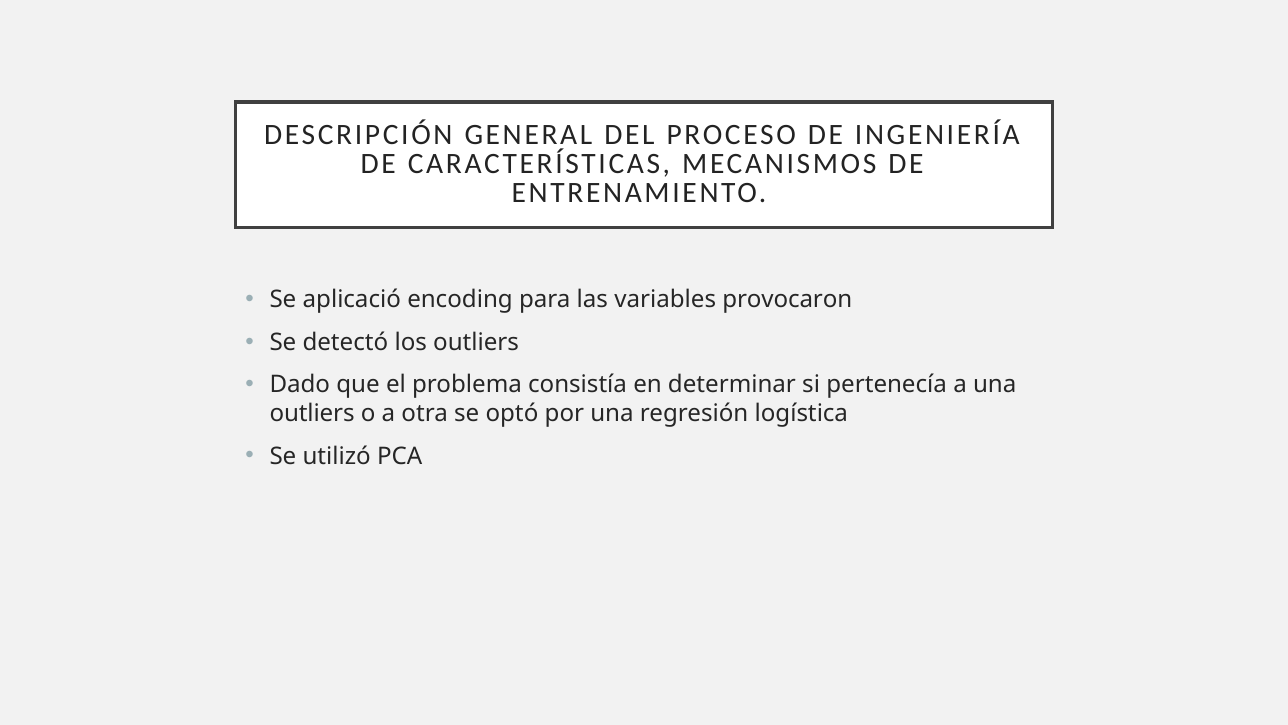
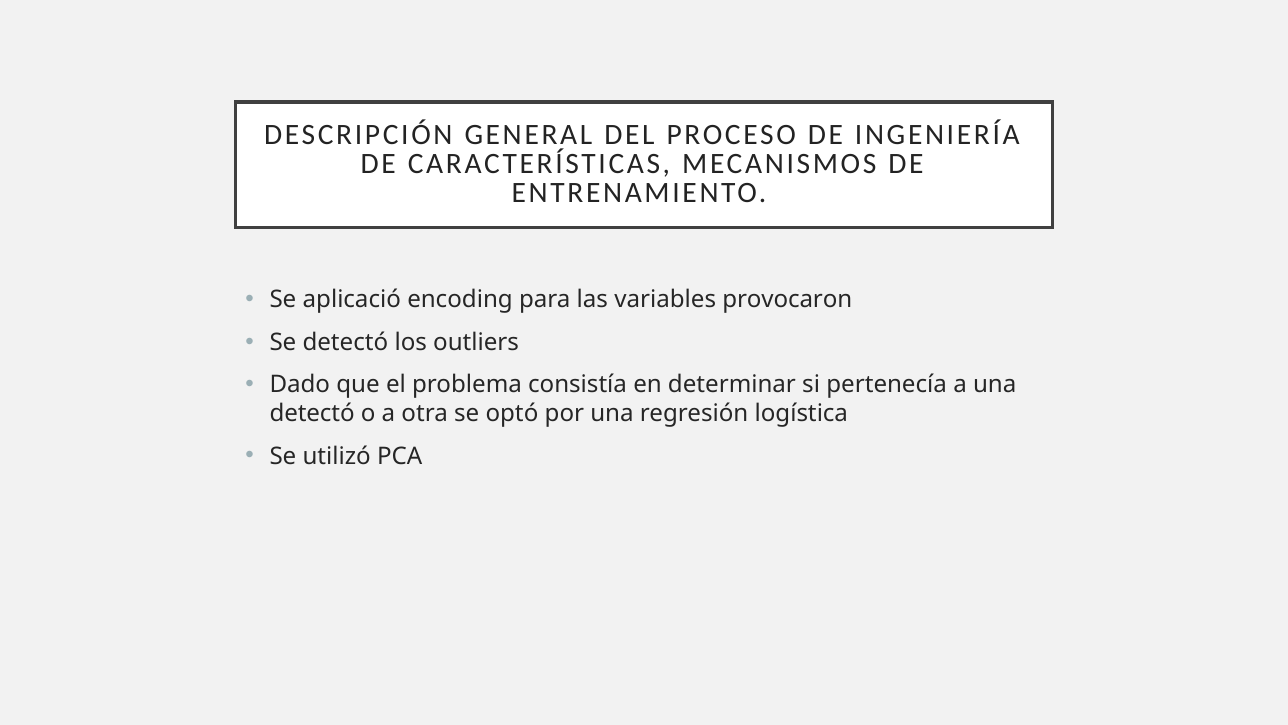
outliers: outliers -> detectó (312, 413)
